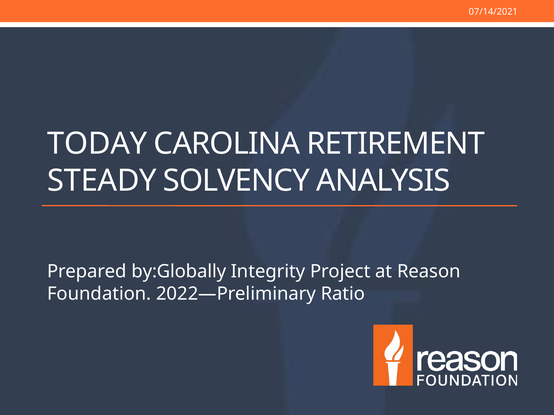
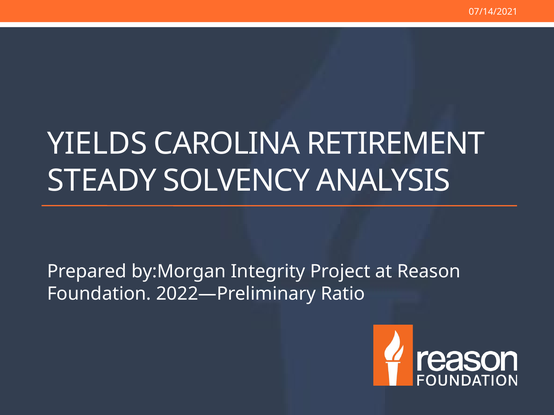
TODAY: TODAY -> YIELDS (97, 144)
by:Globally: by:Globally -> by:Morgan (179, 272)
